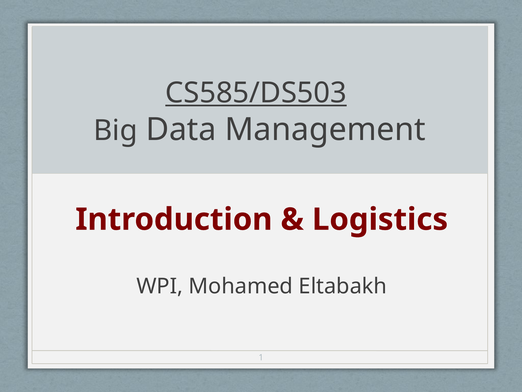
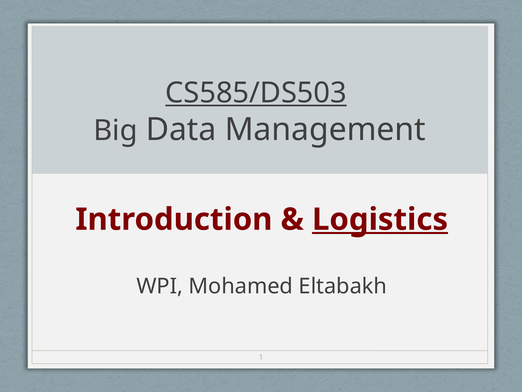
Logistics underline: none -> present (380, 219)
